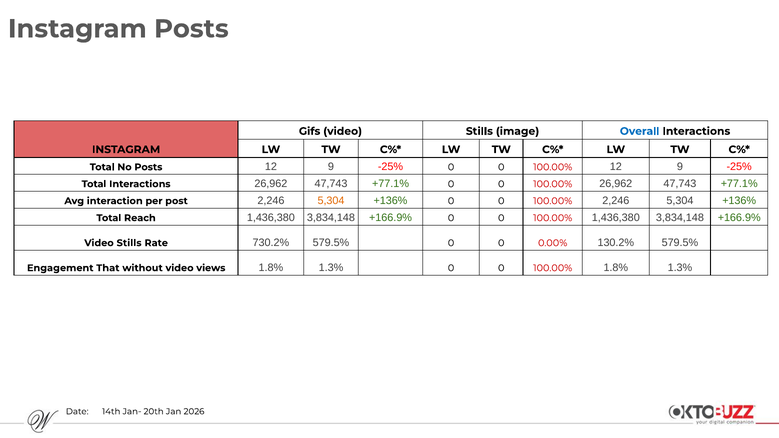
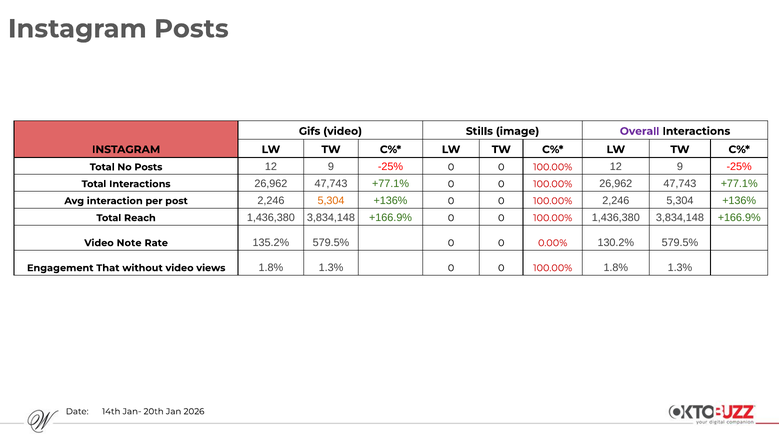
Overall colour: blue -> purple (640, 131)
Stills: Stills -> Note (129, 243)
730.2%: 730.2% -> 135.2% (271, 243)
